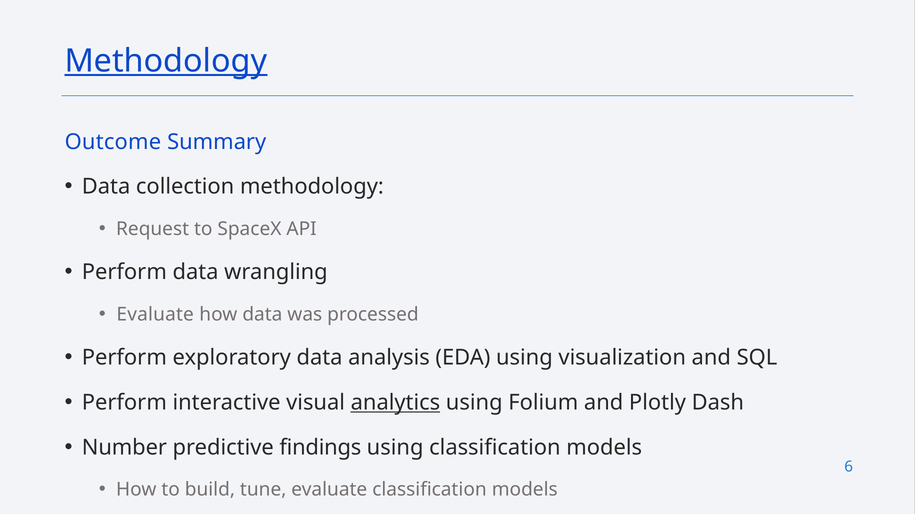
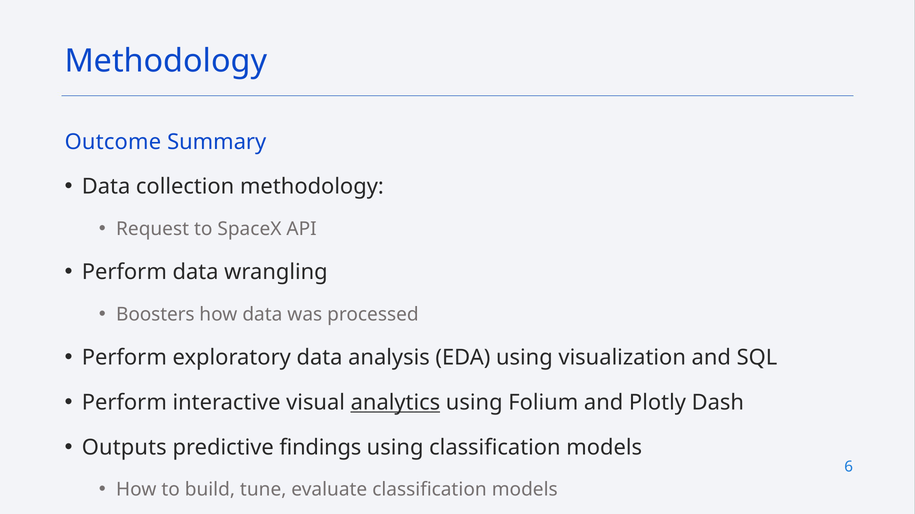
Methodology underline: present -> none (166, 61)
Evaluate: Evaluate -> Boosters (155, 315)
Number: Number -> Outputs (124, 448)
